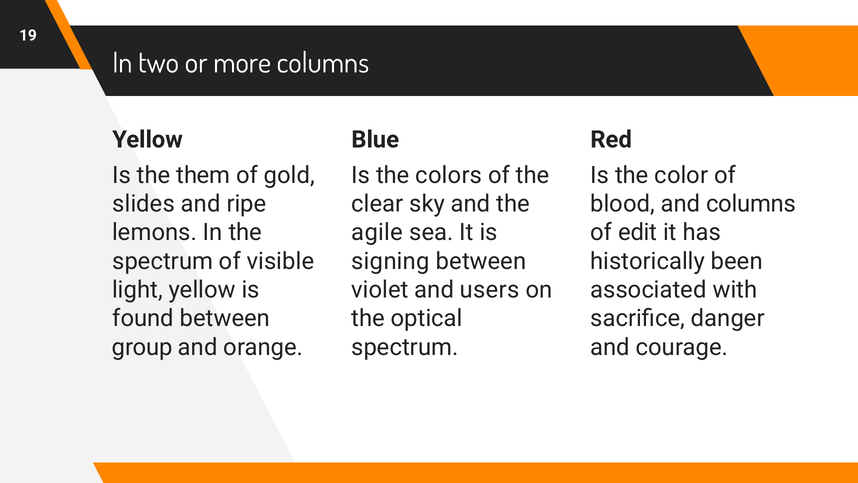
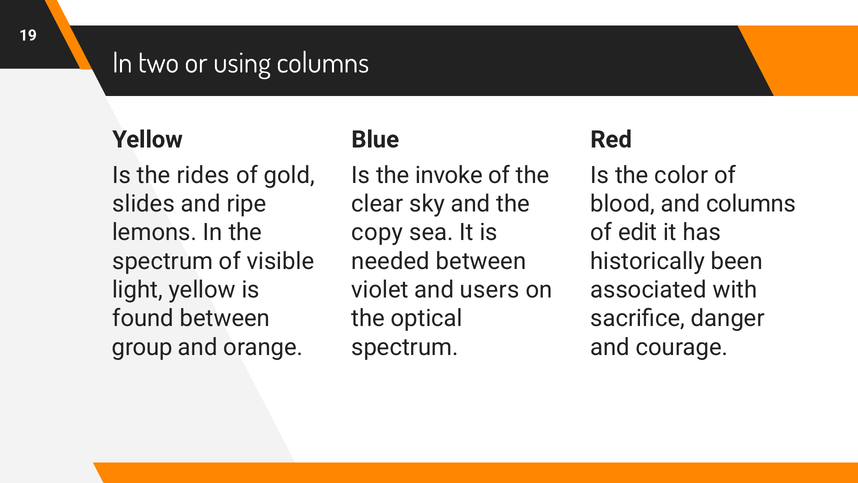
more: more -> using (242, 63)
them: them -> rides (203, 175)
colors: colors -> invoke (449, 175)
agile: agile -> copy (377, 232)
signing: signing -> needed (391, 261)
